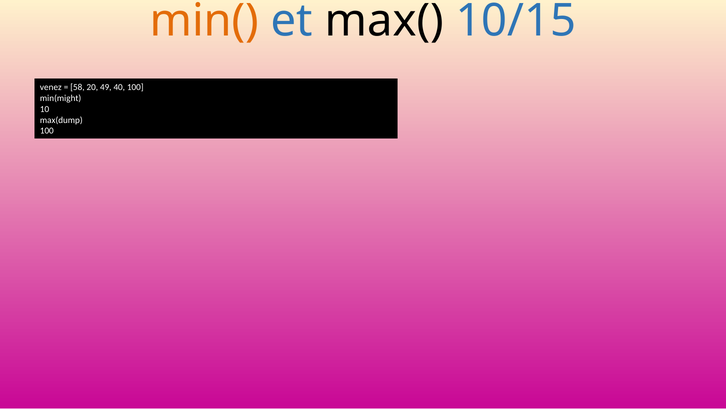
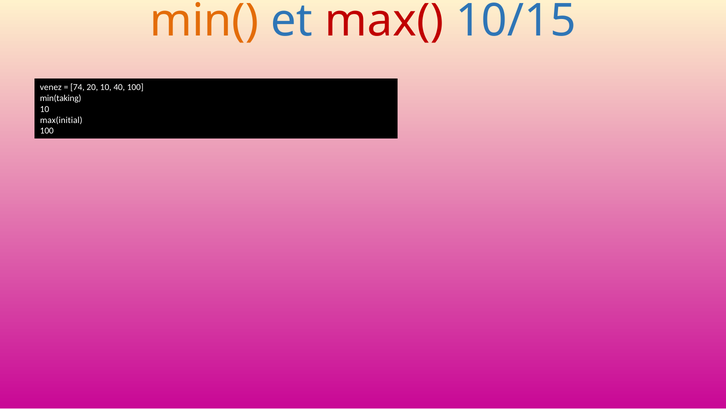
max( colour: black -> red (384, 21)
58: 58 -> 74 (77, 87)
20 49: 49 -> 10 (106, 87)
min(might: min(might -> min(taking (61, 98)
max(dump: max(dump -> max(initial (61, 120)
